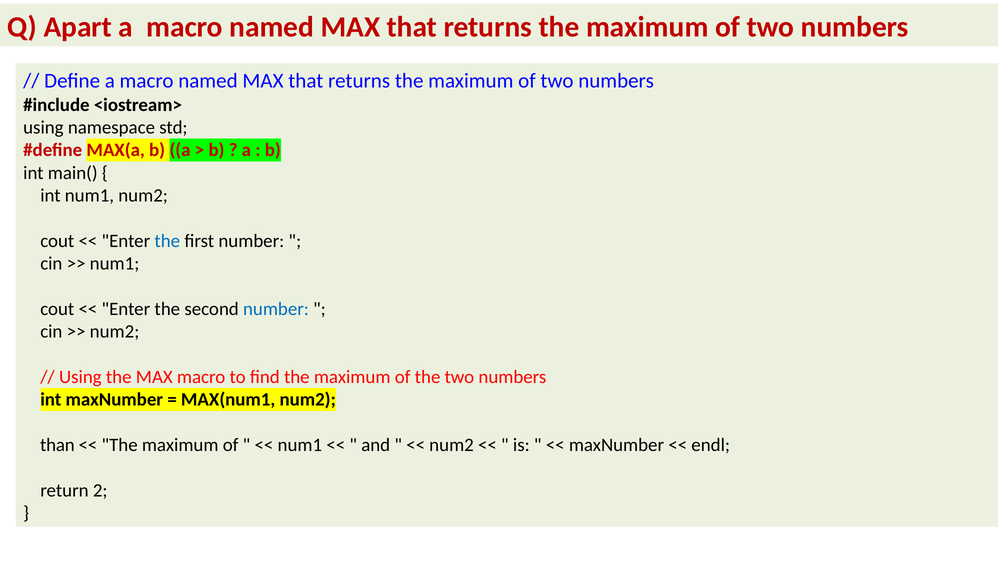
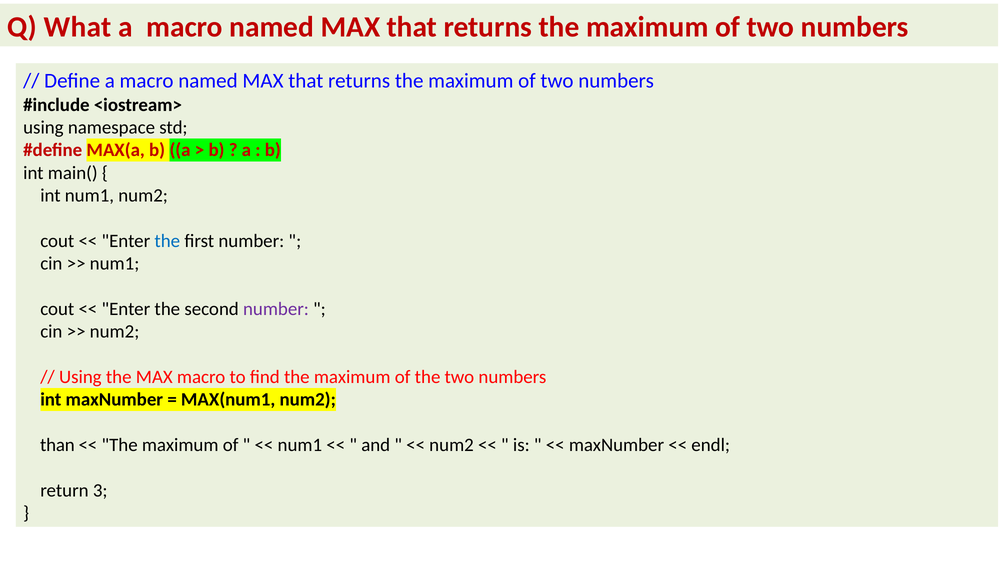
Apart: Apart -> What (78, 27)
number colour: blue -> purple (276, 309)
2: 2 -> 3 (100, 490)
